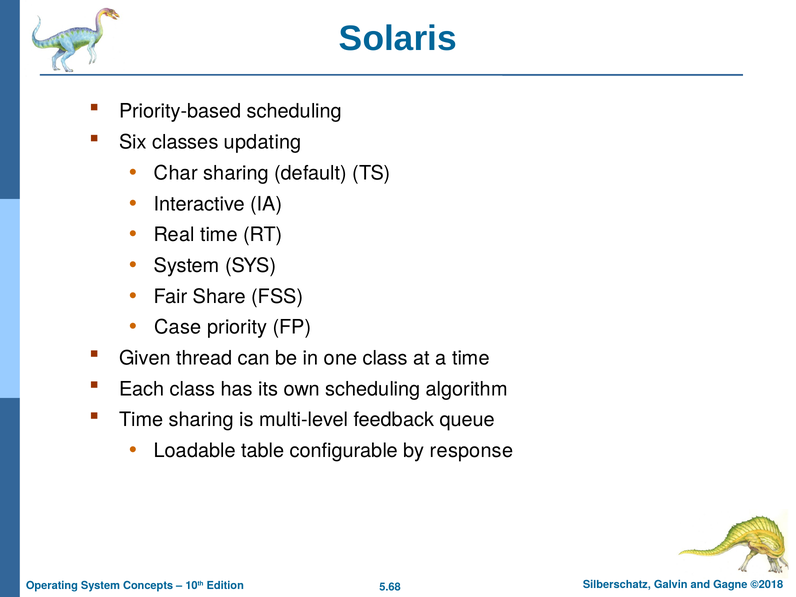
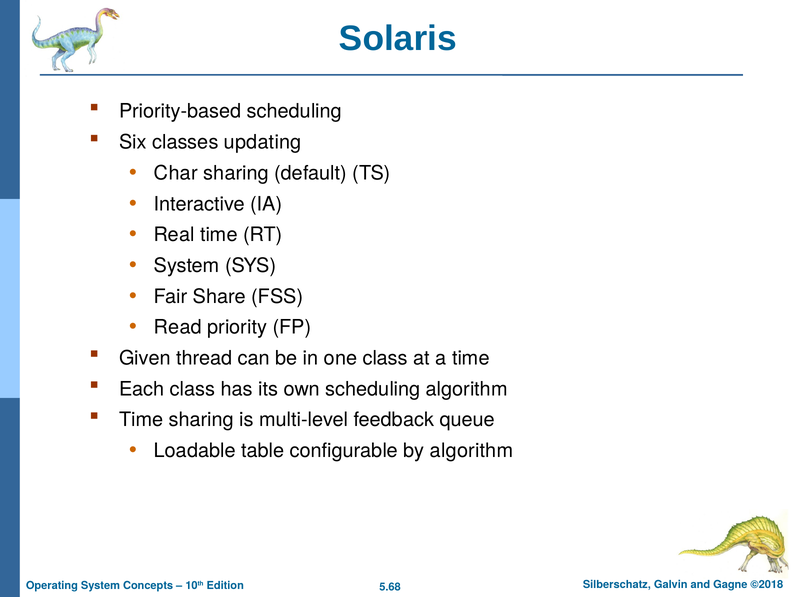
Case: Case -> Read (178, 327)
by response: response -> algorithm (472, 451)
